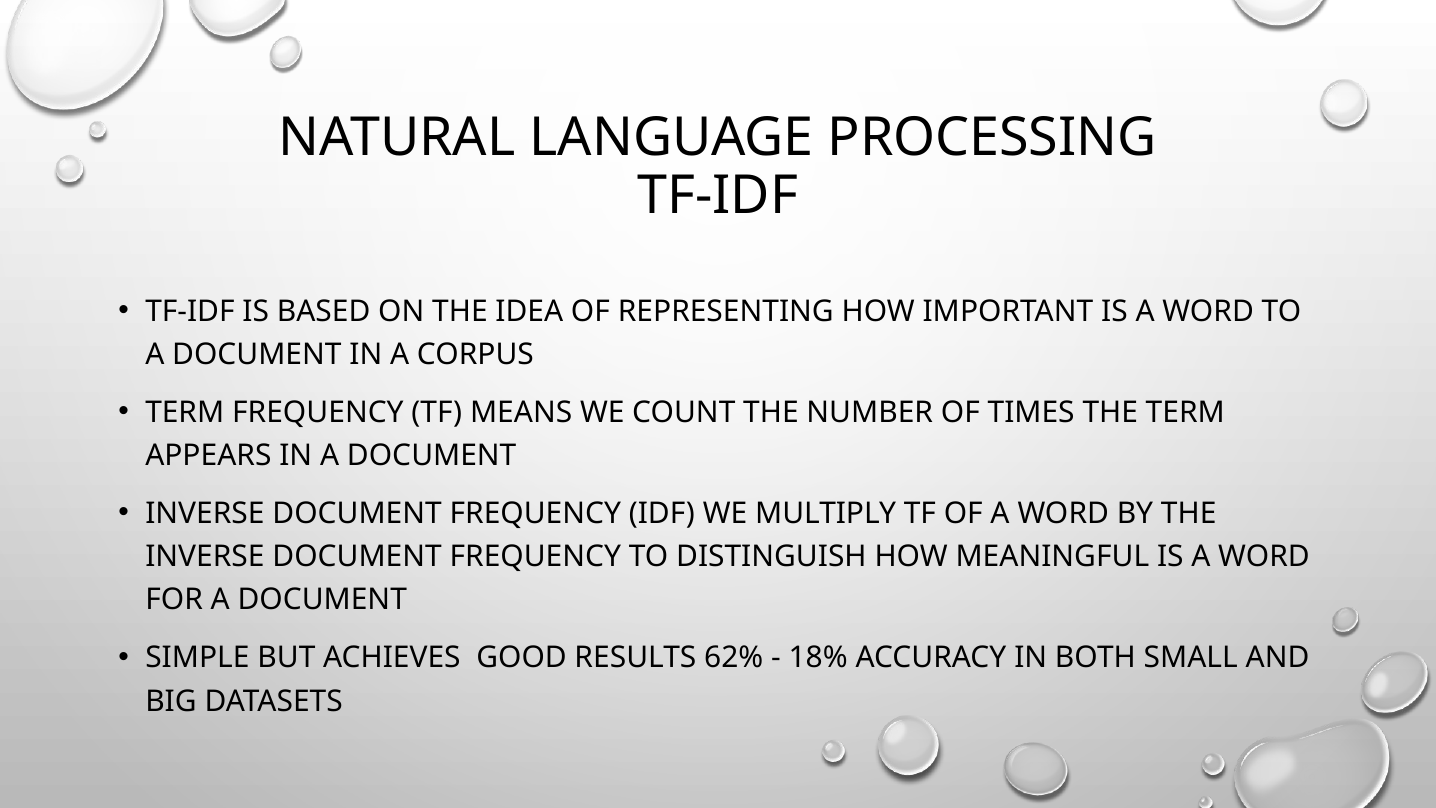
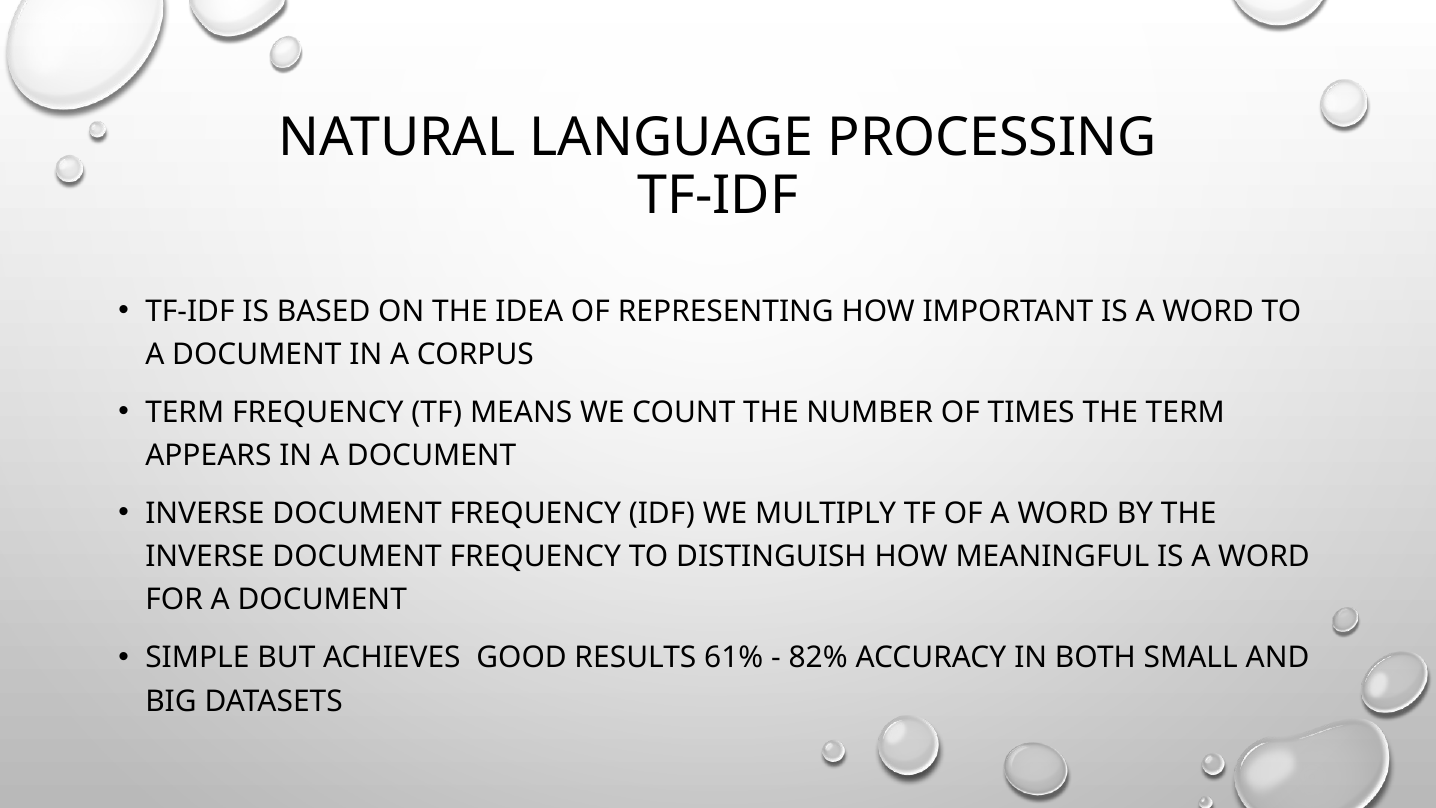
62%: 62% -> 61% (734, 658)
18%: 18% -> 82% (818, 658)
